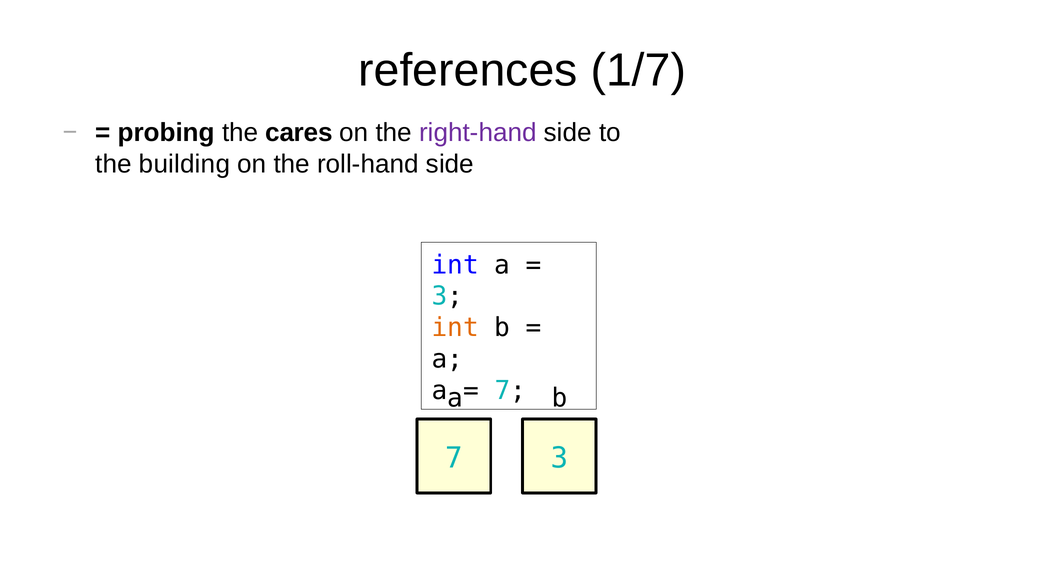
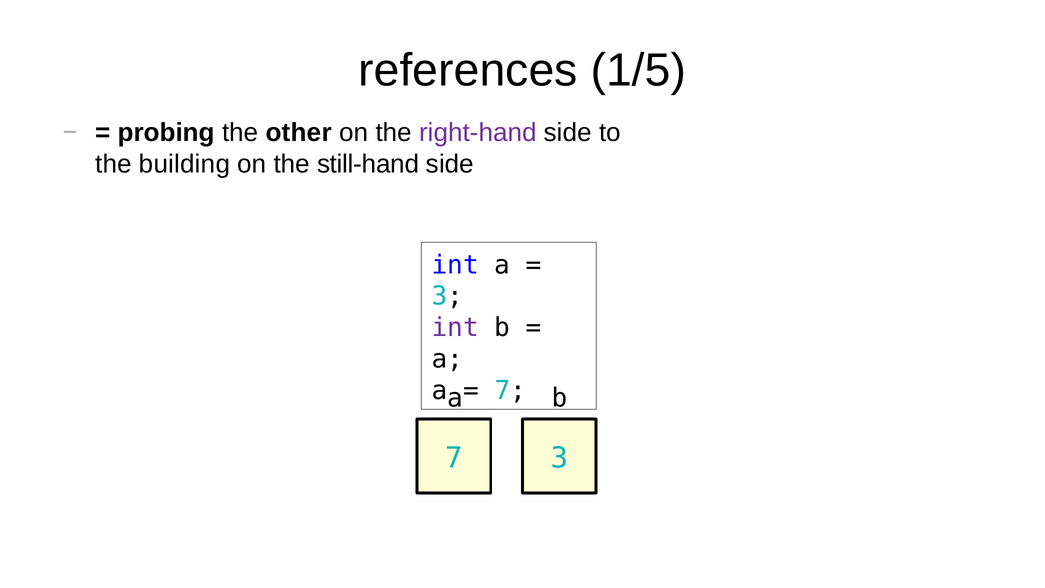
1/7: 1/7 -> 1/5 (638, 70)
cares: cares -> other (299, 133)
roll-hand: roll-hand -> still-hand (368, 164)
int colour: orange -> purple (455, 328)
